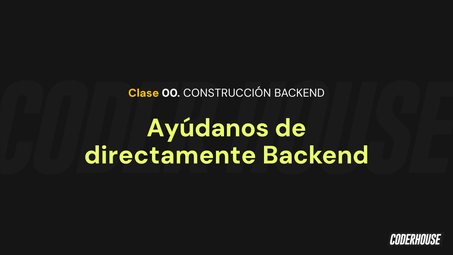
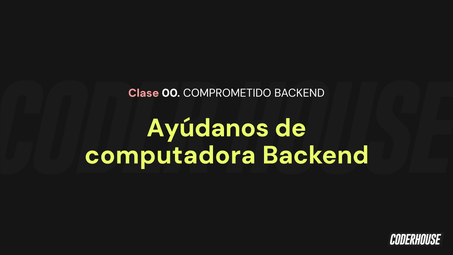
Clase colour: yellow -> pink (144, 93)
CONSTRUCCIÓN: CONSTRUCCIÓN -> COMPROMETIDO (227, 93)
directamente: directamente -> computadora (170, 155)
